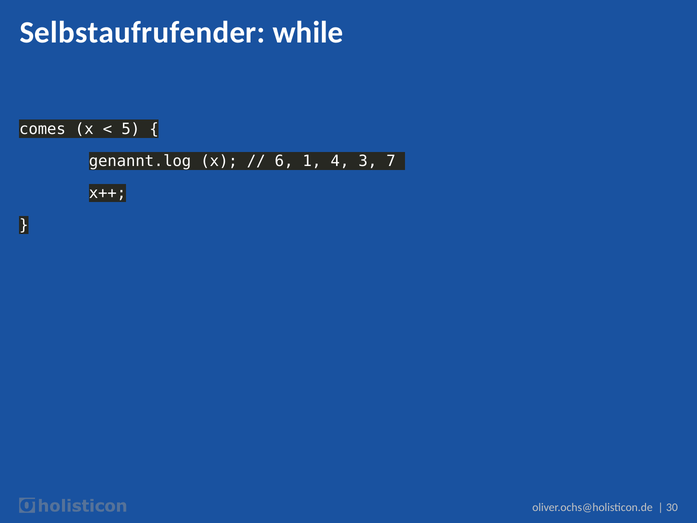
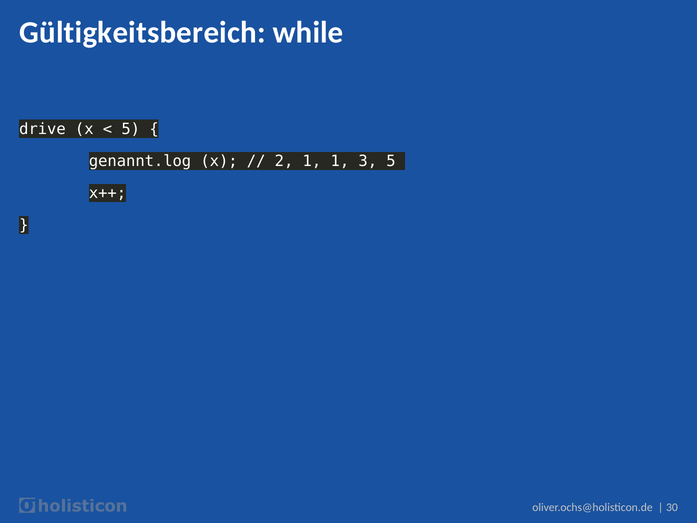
Selbstaufrufender: Selbstaufrufender -> Gültigkeitsbereich (142, 32)
comes: comes -> drive (42, 129)
6: 6 -> 2 (284, 161)
1 4: 4 -> 1 (340, 161)
3 7: 7 -> 5 (391, 161)
